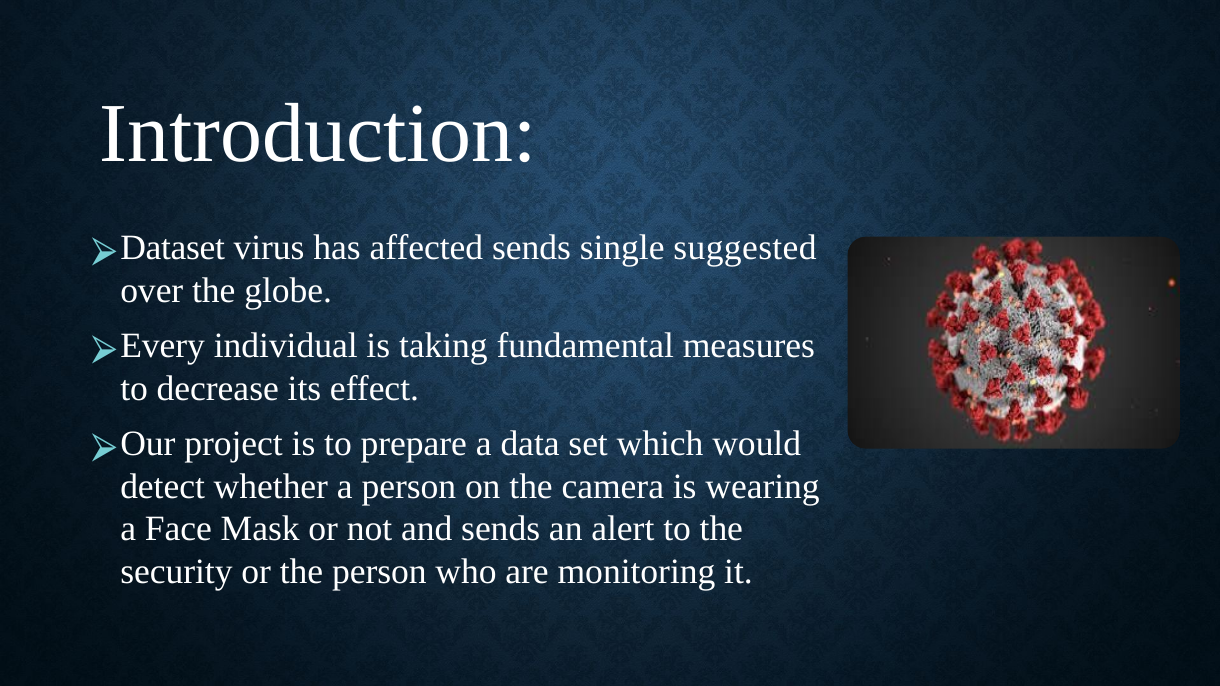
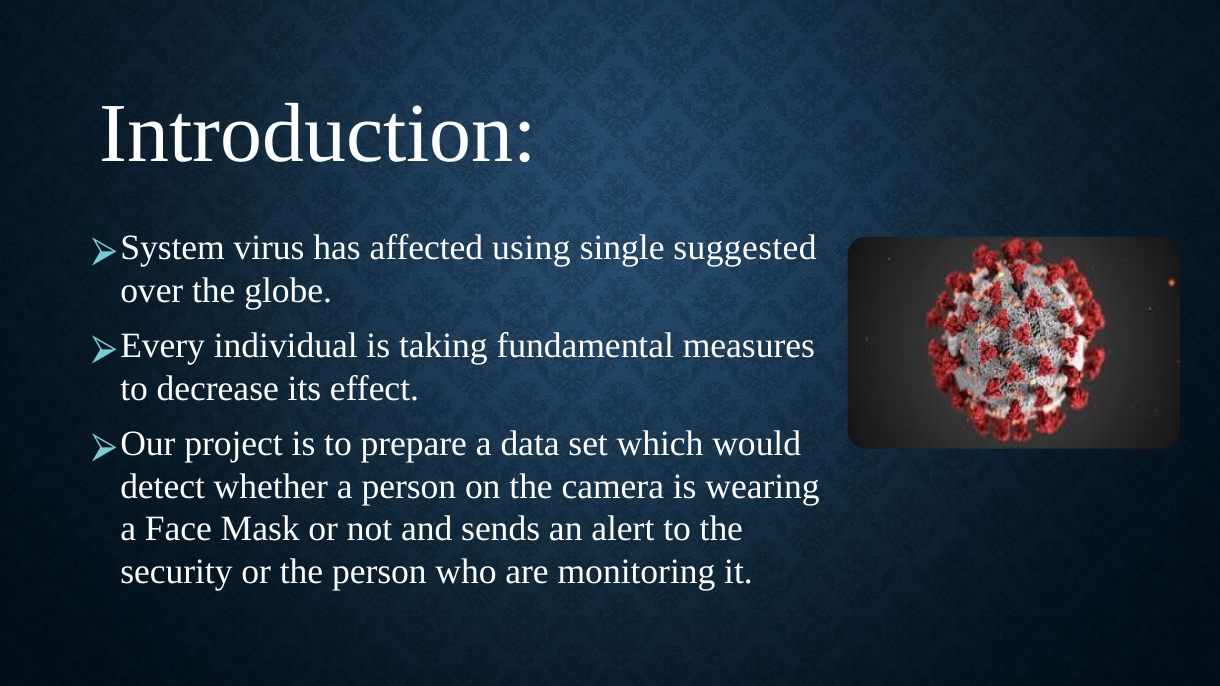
Dataset: Dataset -> System (173, 248)
affected sends: sends -> using (531, 248)
